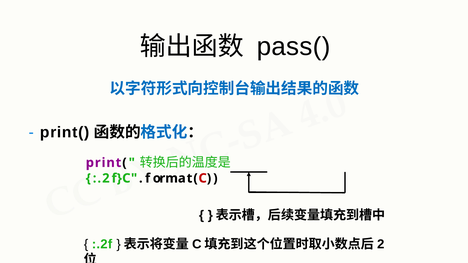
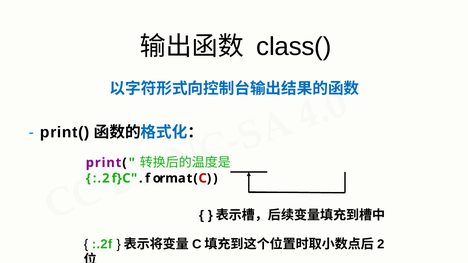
pass(: pass( -> class( (294, 47)
